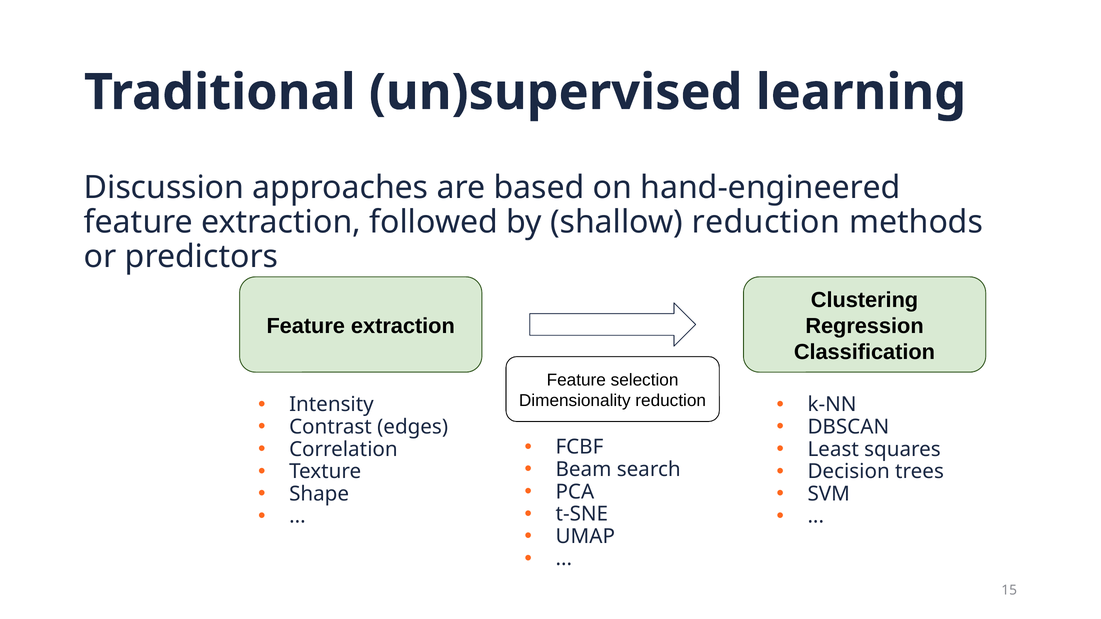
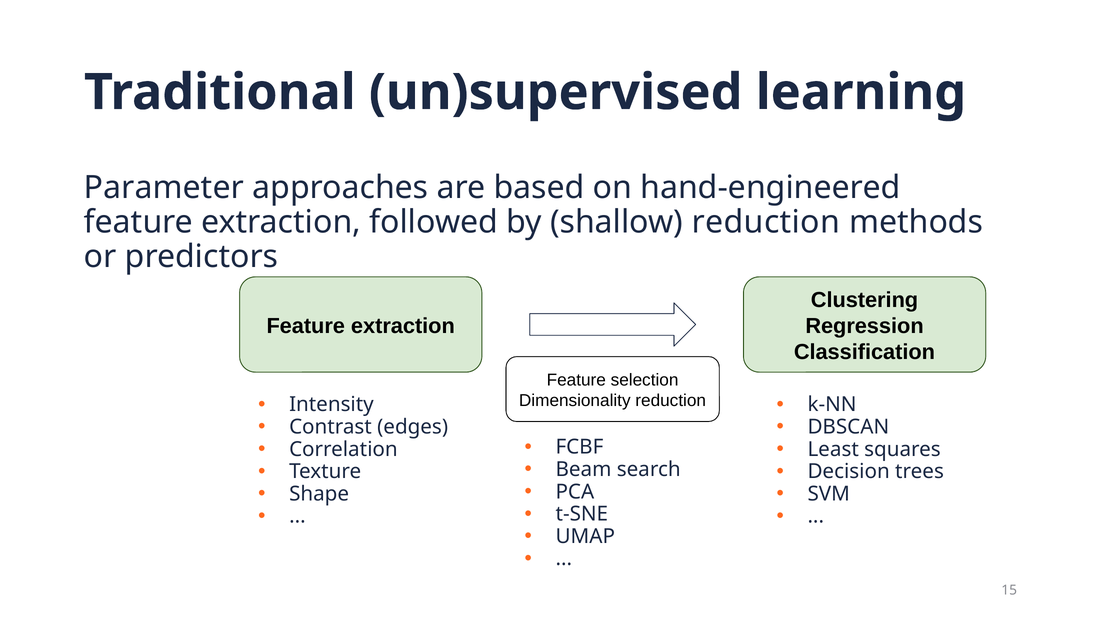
Discussion: Discussion -> Parameter (164, 188)
